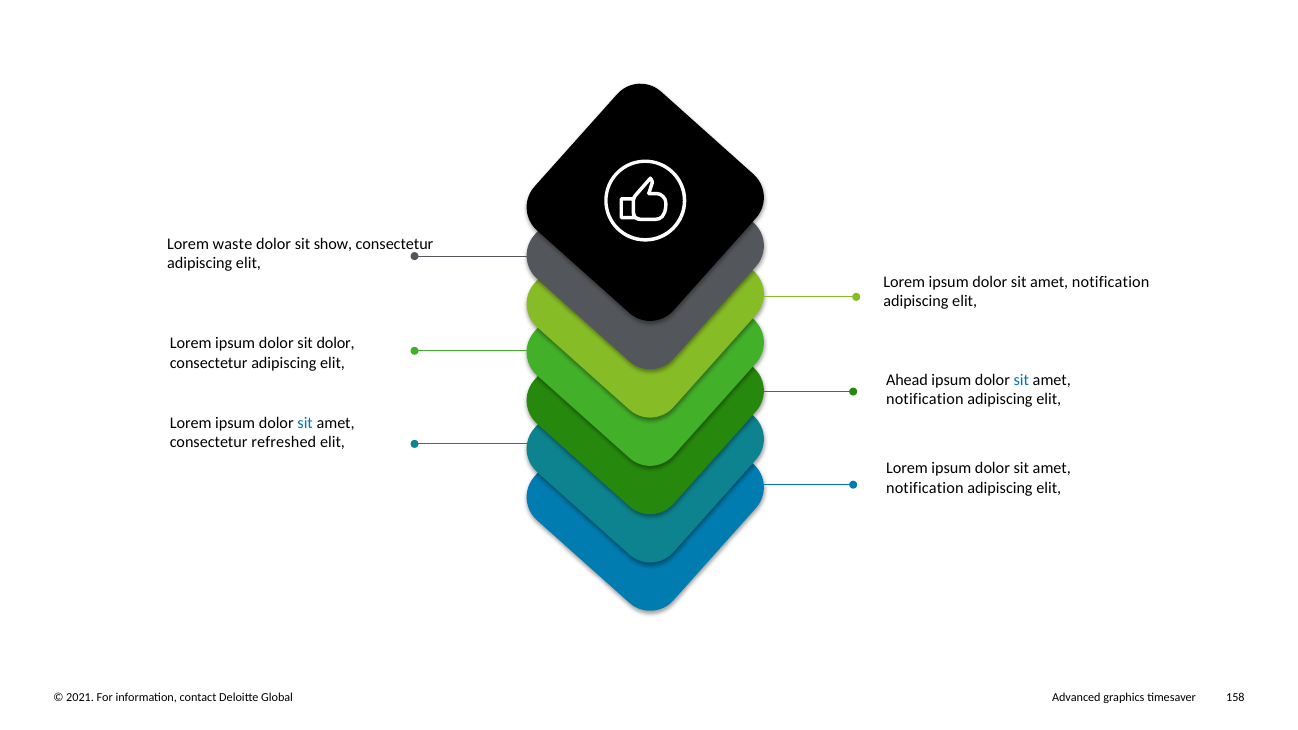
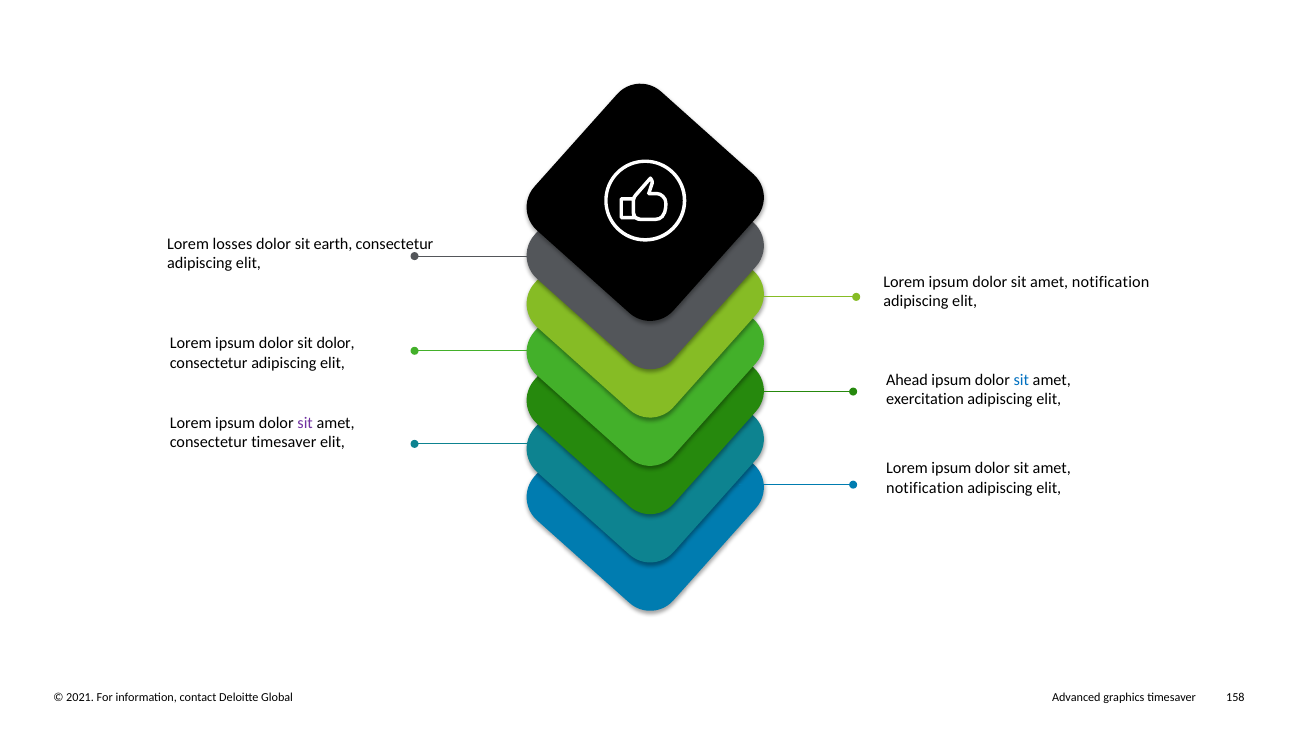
waste: waste -> losses (232, 244)
show: show -> earth (333, 244)
notification: notification -> exercitation (925, 399)
sit colour: blue -> purple (305, 423)
consectetur refreshed: refreshed -> timesaver (284, 443)
